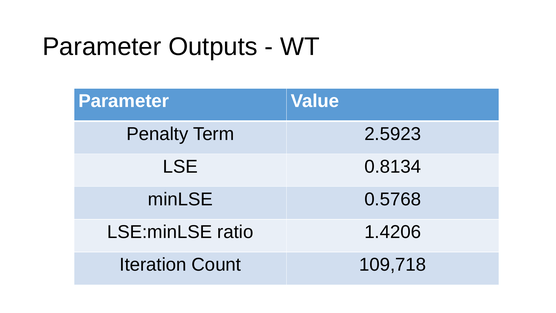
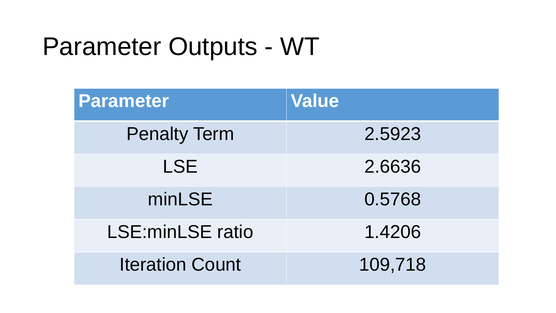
0.8134: 0.8134 -> 2.6636 (393, 166)
